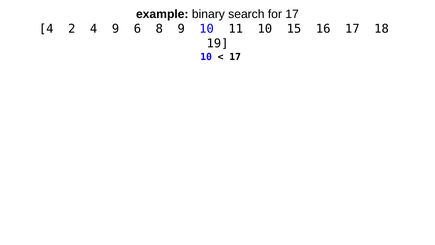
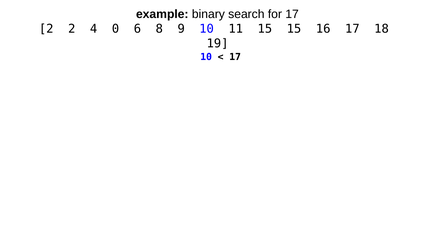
4: 4 -> 2 (46, 29)
4 9: 9 -> 0 (116, 29)
11 10: 10 -> 15 (265, 29)
